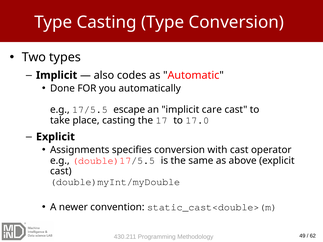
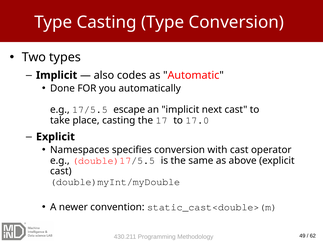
care: care -> next (212, 110)
Assignments: Assignments -> Namespaces (80, 150)
